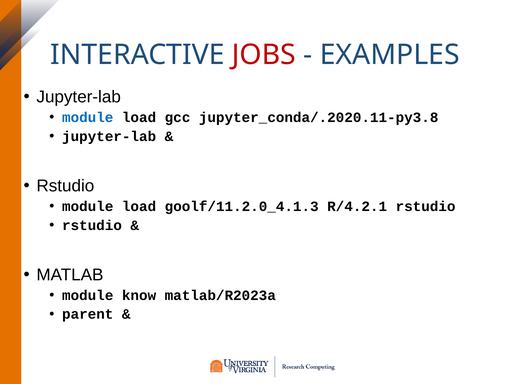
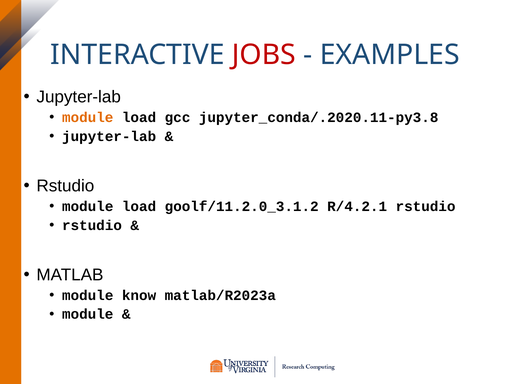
module colour: blue -> orange (88, 117)
goolf/11.2.0_4.1.3: goolf/11.2.0_4.1.3 -> goolf/11.2.0_3.1.2 (242, 206)
parent: parent -> module (88, 314)
